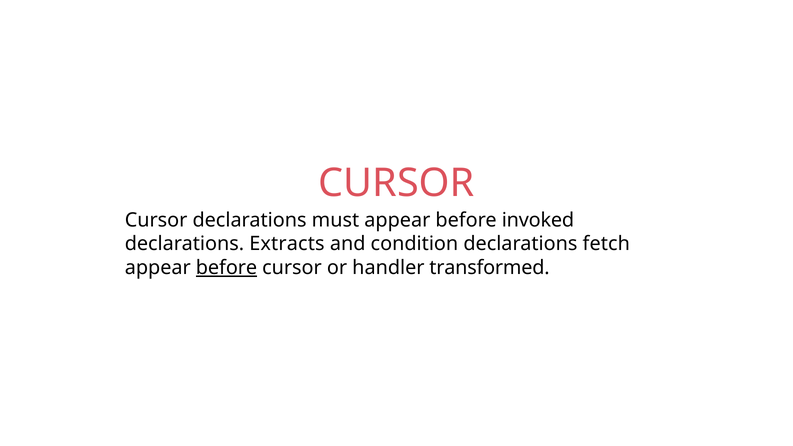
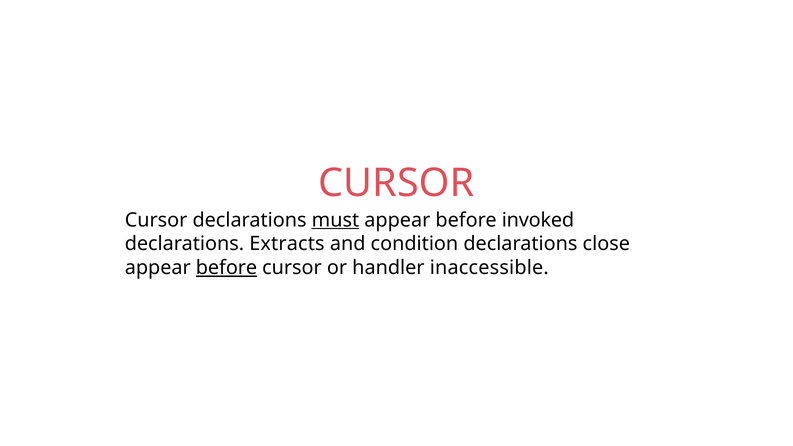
must underline: none -> present (335, 220)
fetch: fetch -> close (606, 244)
transformed: transformed -> inaccessible (489, 268)
